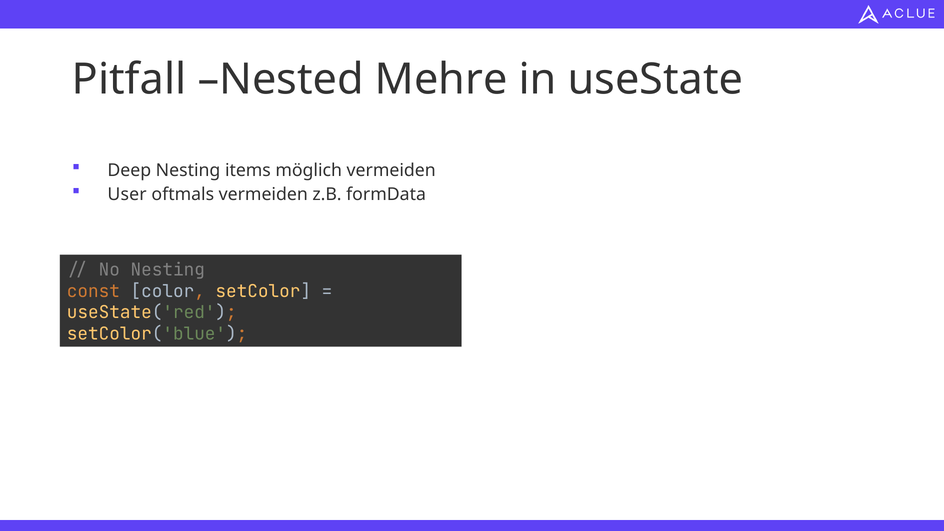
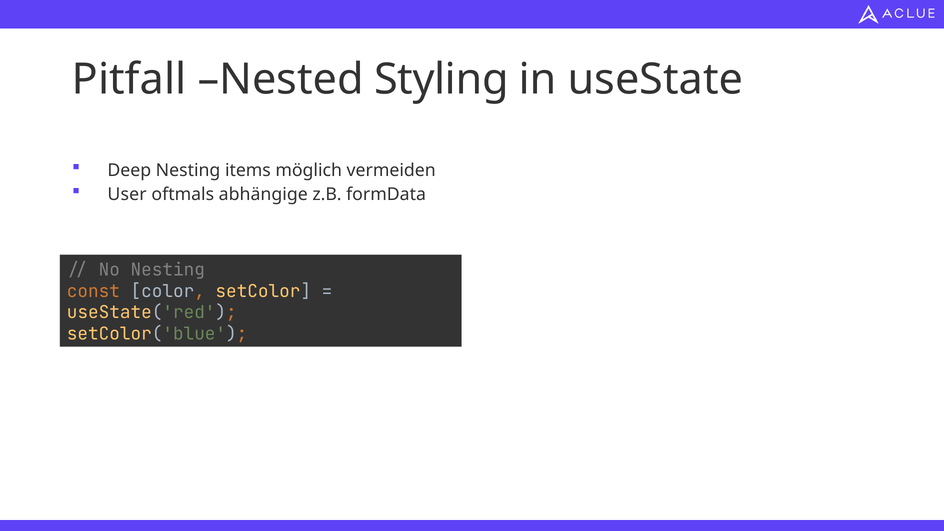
Mehre: Mehre -> Styling (441, 79)
oftmals vermeiden: vermeiden -> abhängige (263, 194)
